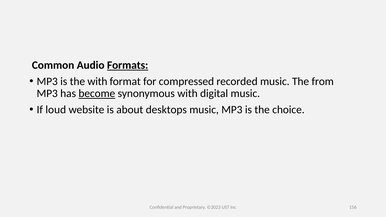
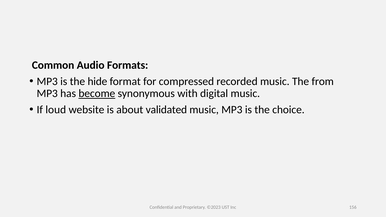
Formats underline: present -> none (128, 65)
the with: with -> hide (97, 81)
desktops: desktops -> validated (166, 110)
